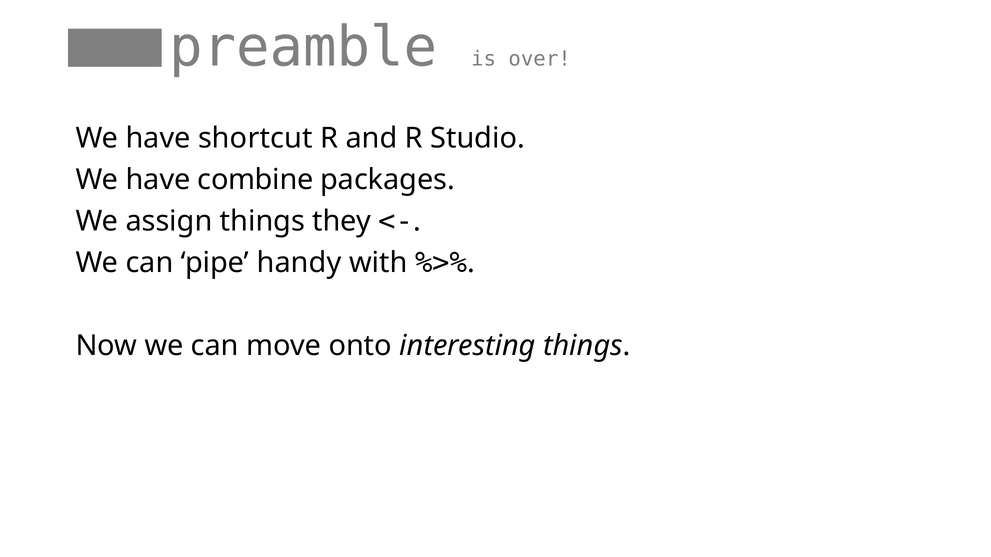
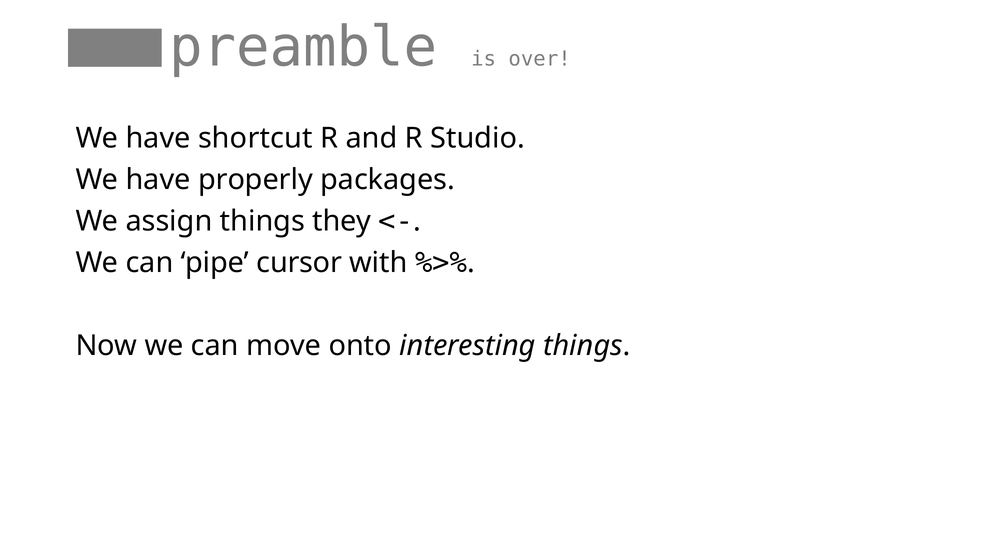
combine: combine -> properly (255, 180)
handy: handy -> cursor (299, 263)
